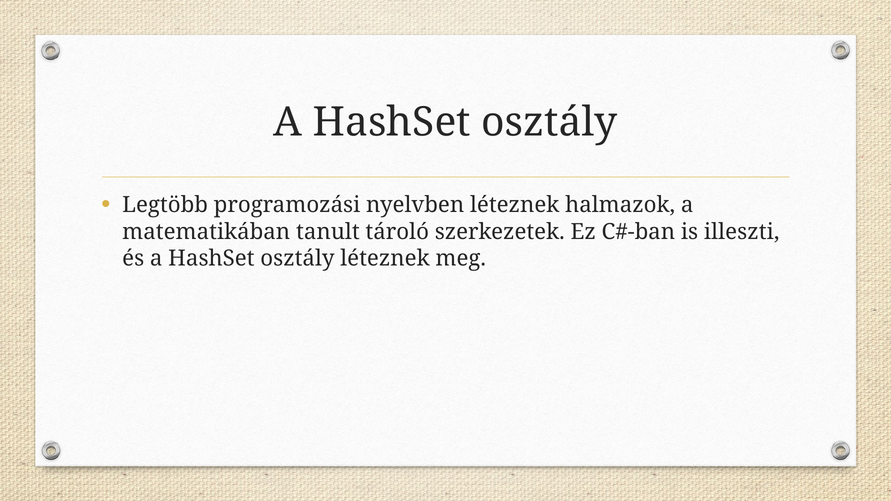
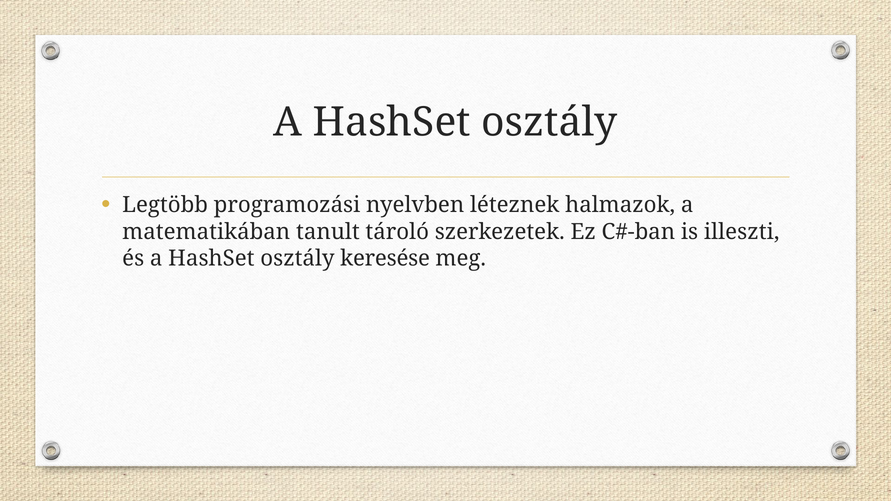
osztály léteznek: léteznek -> keresése (385, 259)
